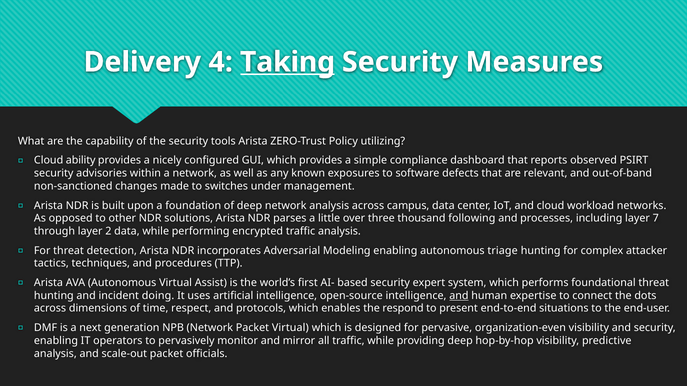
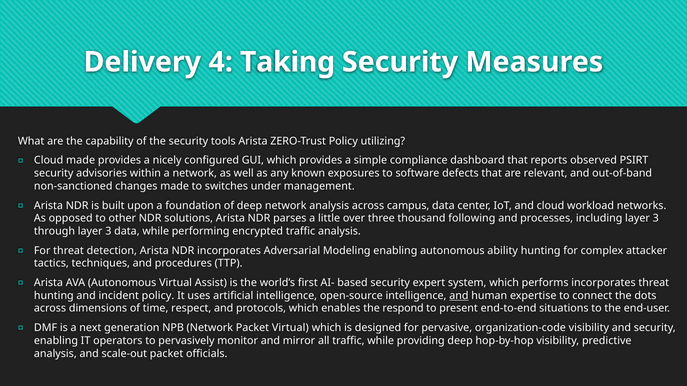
Taking underline: present -> none (288, 62)
Cloud ability: ability -> made (81, 161)
including layer 7: 7 -> 3 (656, 219)
through layer 2: 2 -> 3 (108, 231)
triage: triage -> ability (503, 251)
performs foundational: foundational -> incorporates (603, 283)
incident doing: doing -> policy (158, 296)
organization-even: organization-even -> organization-code (520, 328)
